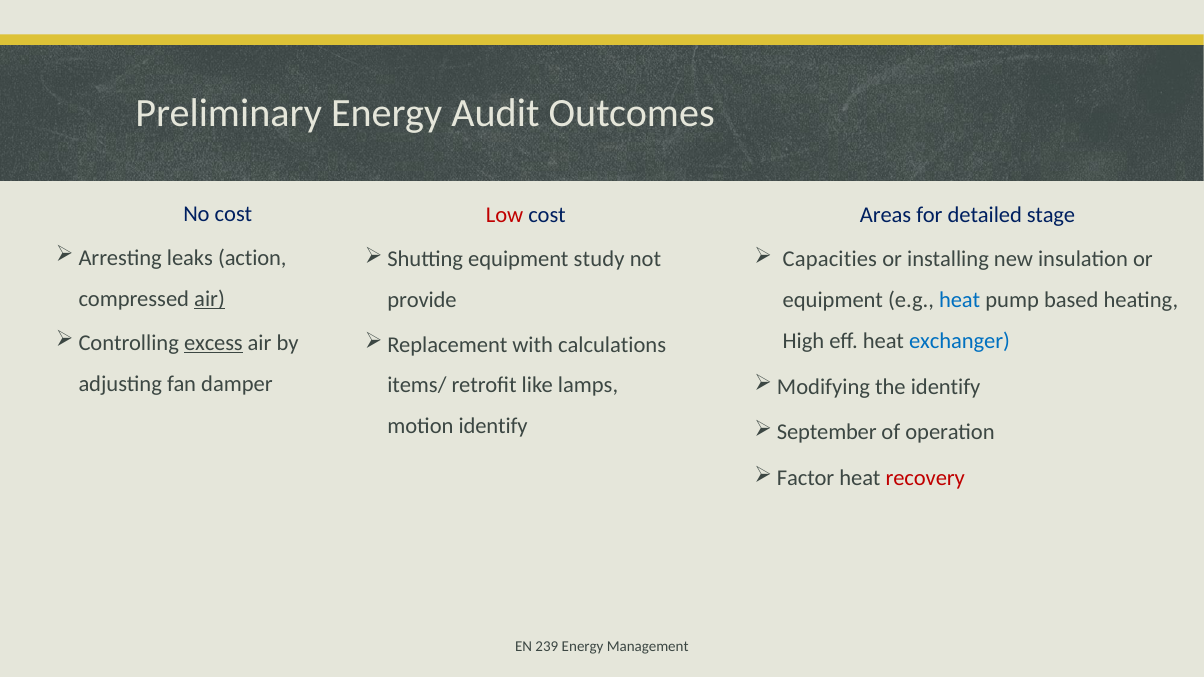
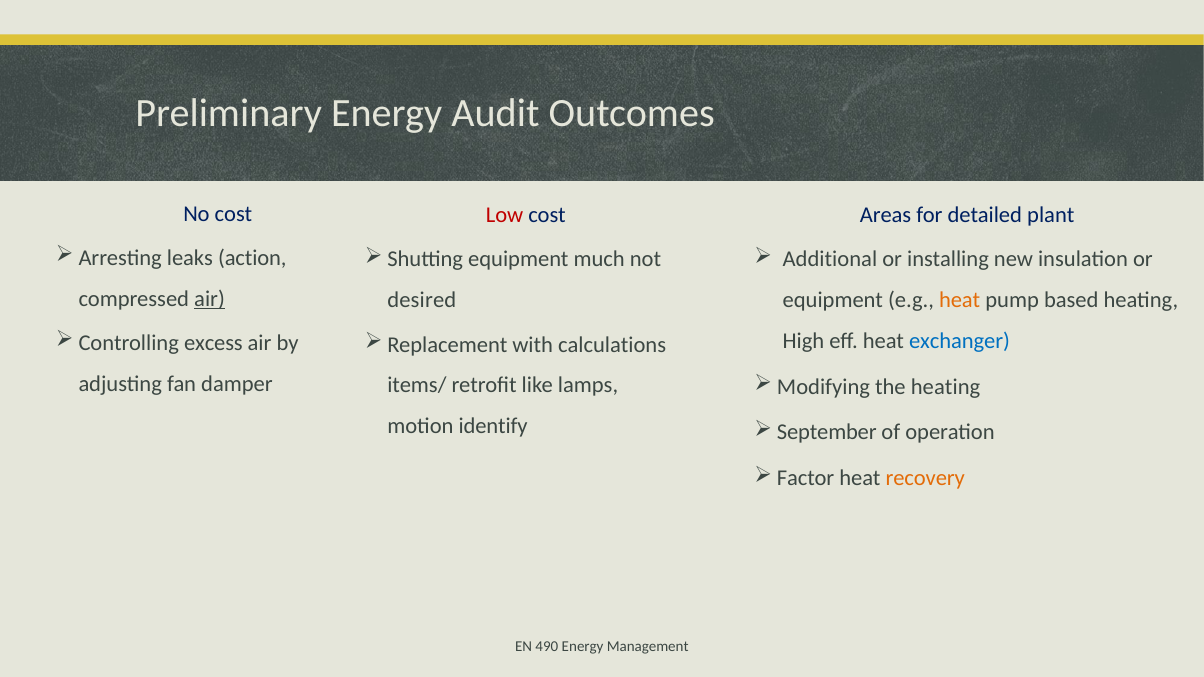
stage: stage -> plant (1051, 215)
study: study -> much (599, 260)
Capacities: Capacities -> Additional (830, 260)
provide: provide -> desired (422, 300)
heat colour: blue -> orange (960, 300)
excess underline: present -> none (213, 343)
the identify: identify -> heating (946, 387)
recovery colour: red -> orange (925, 479)
239: 239 -> 490 (547, 647)
